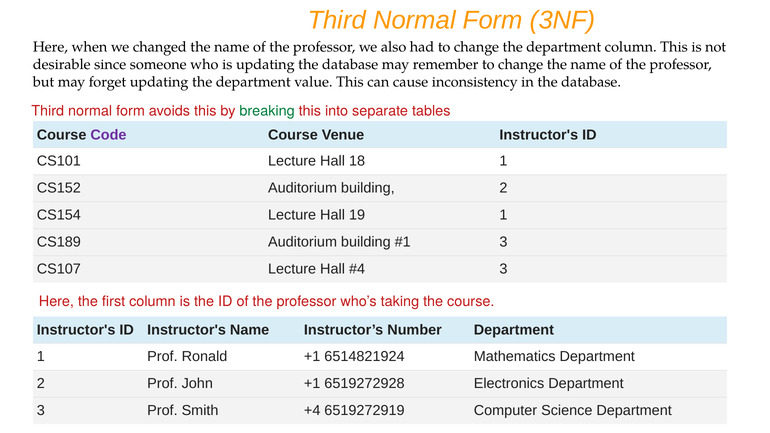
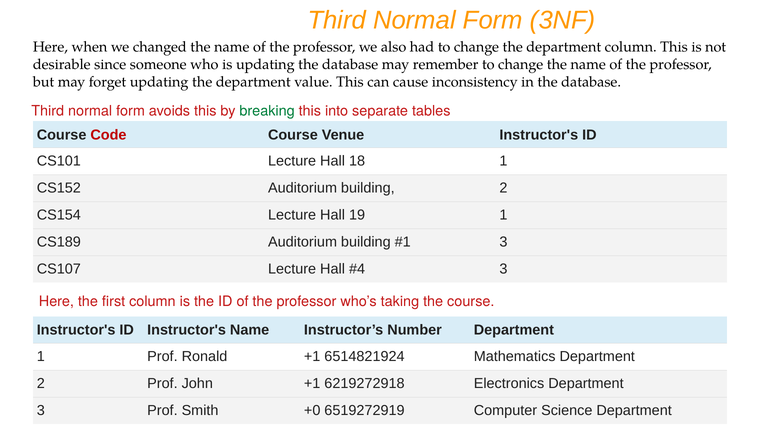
Code colour: purple -> red (108, 135)
6519272928: 6519272928 -> 6219272918 (364, 384)
+4: +4 -> +0 (312, 411)
